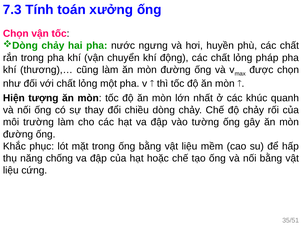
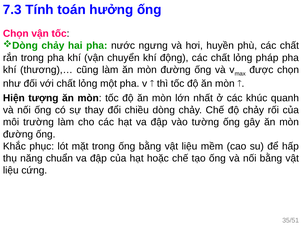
xưởng: xưởng -> hưởng (111, 10)
chống: chống -> chuẩn (59, 159)
